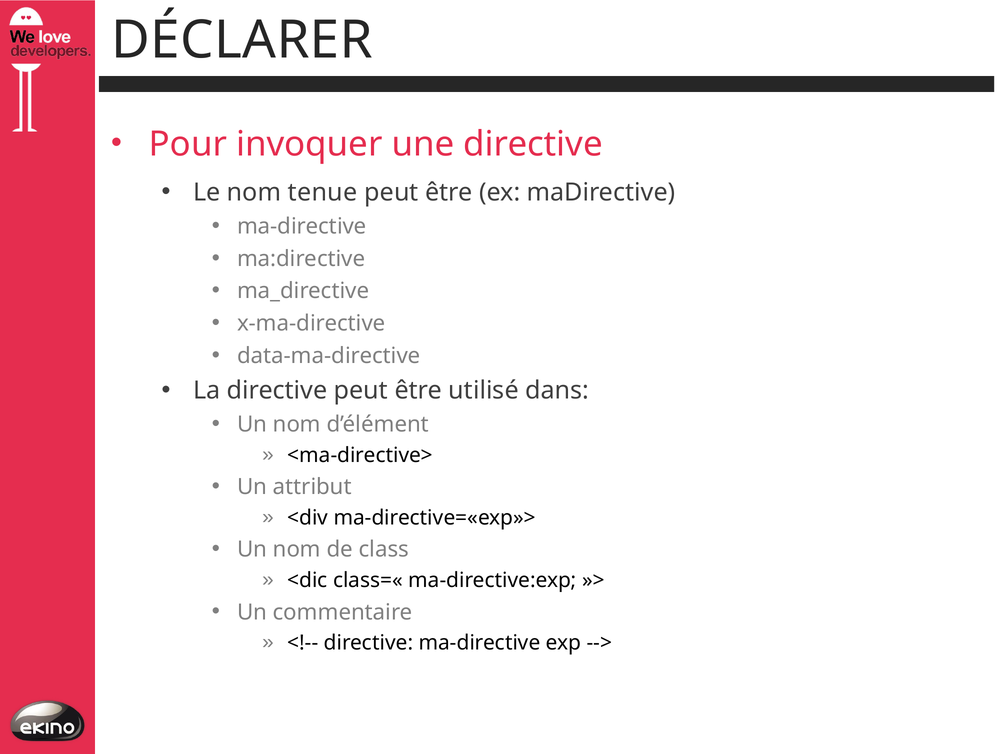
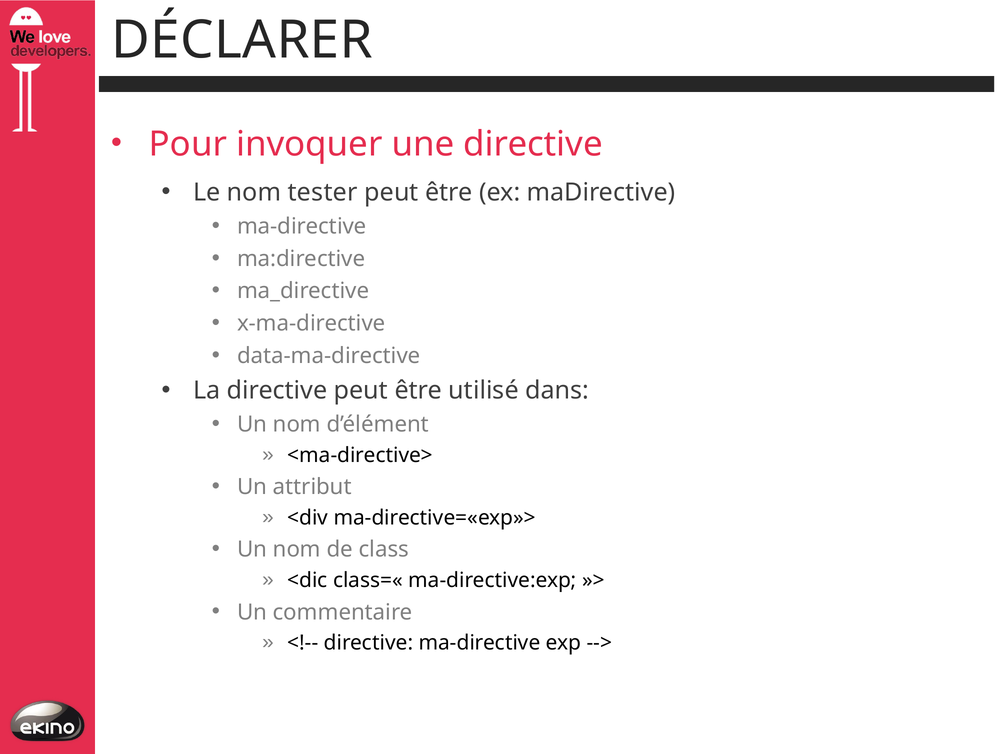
tenue: tenue -> tester (323, 193)
